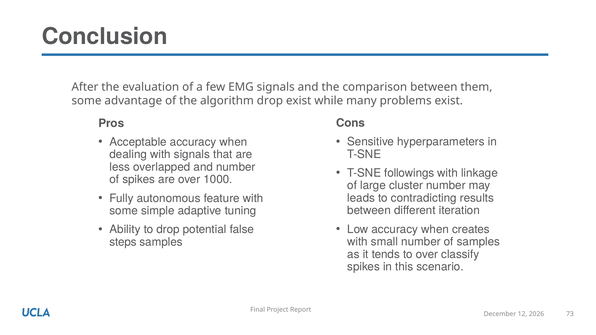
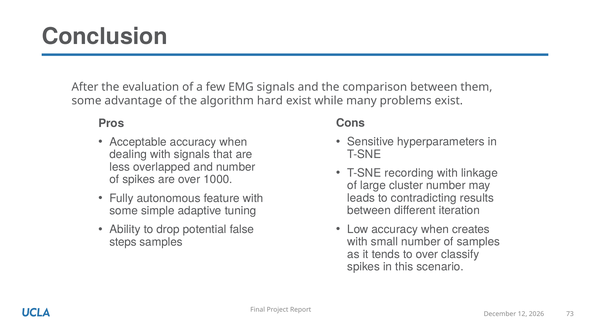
algorithm drop: drop -> hard (270, 101)
followings: followings -> recording (409, 173)
